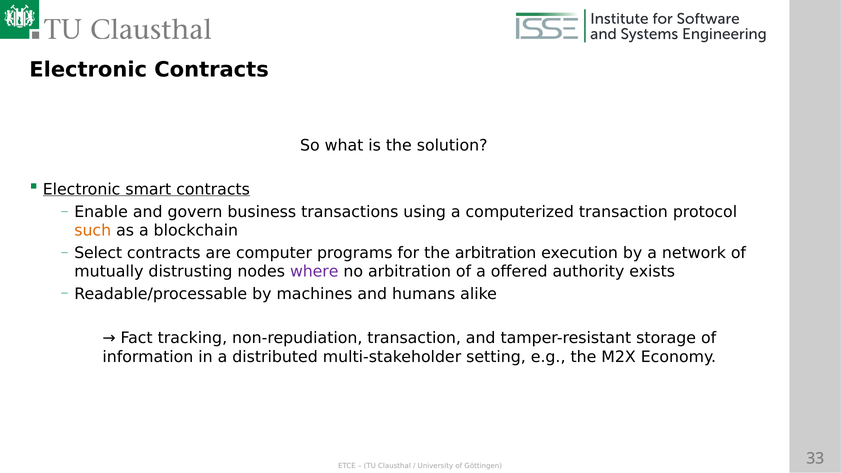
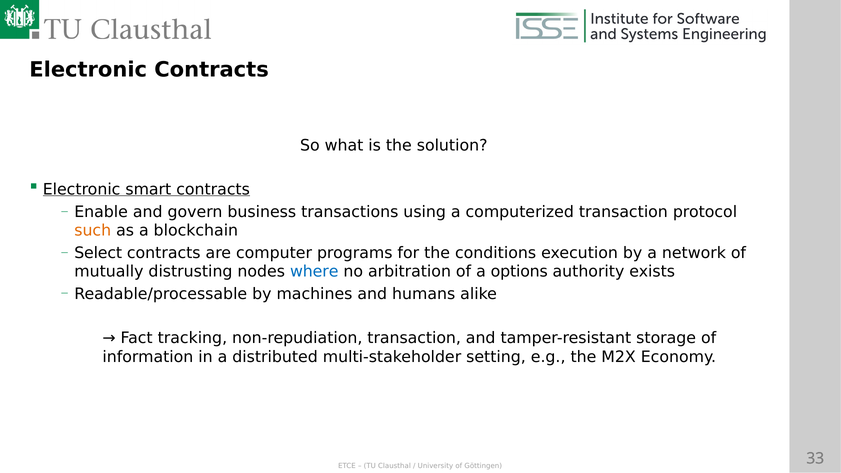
the arbitration: arbitration -> conditions (496, 253)
where colour: purple -> blue (314, 272)
offered: offered -> options (519, 272)
